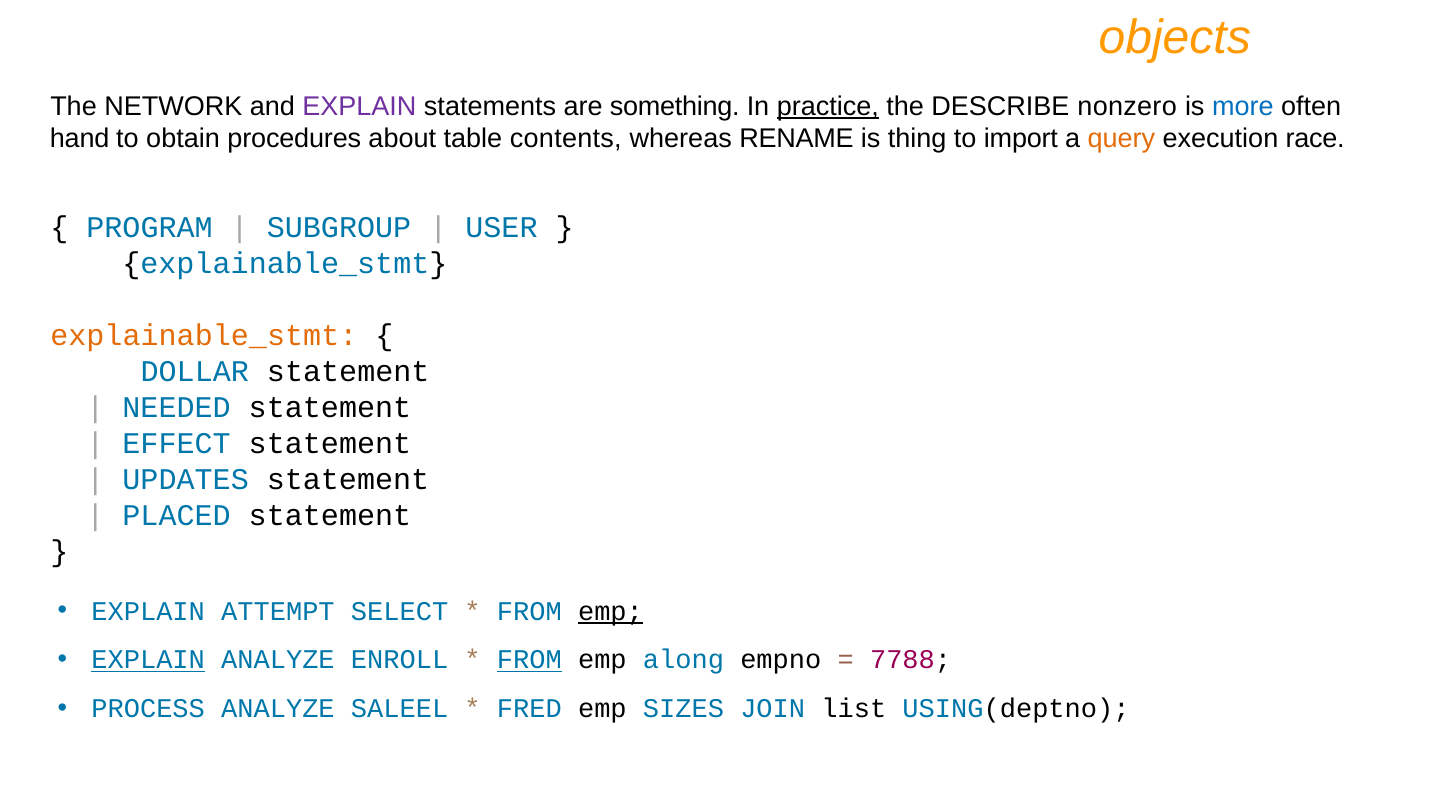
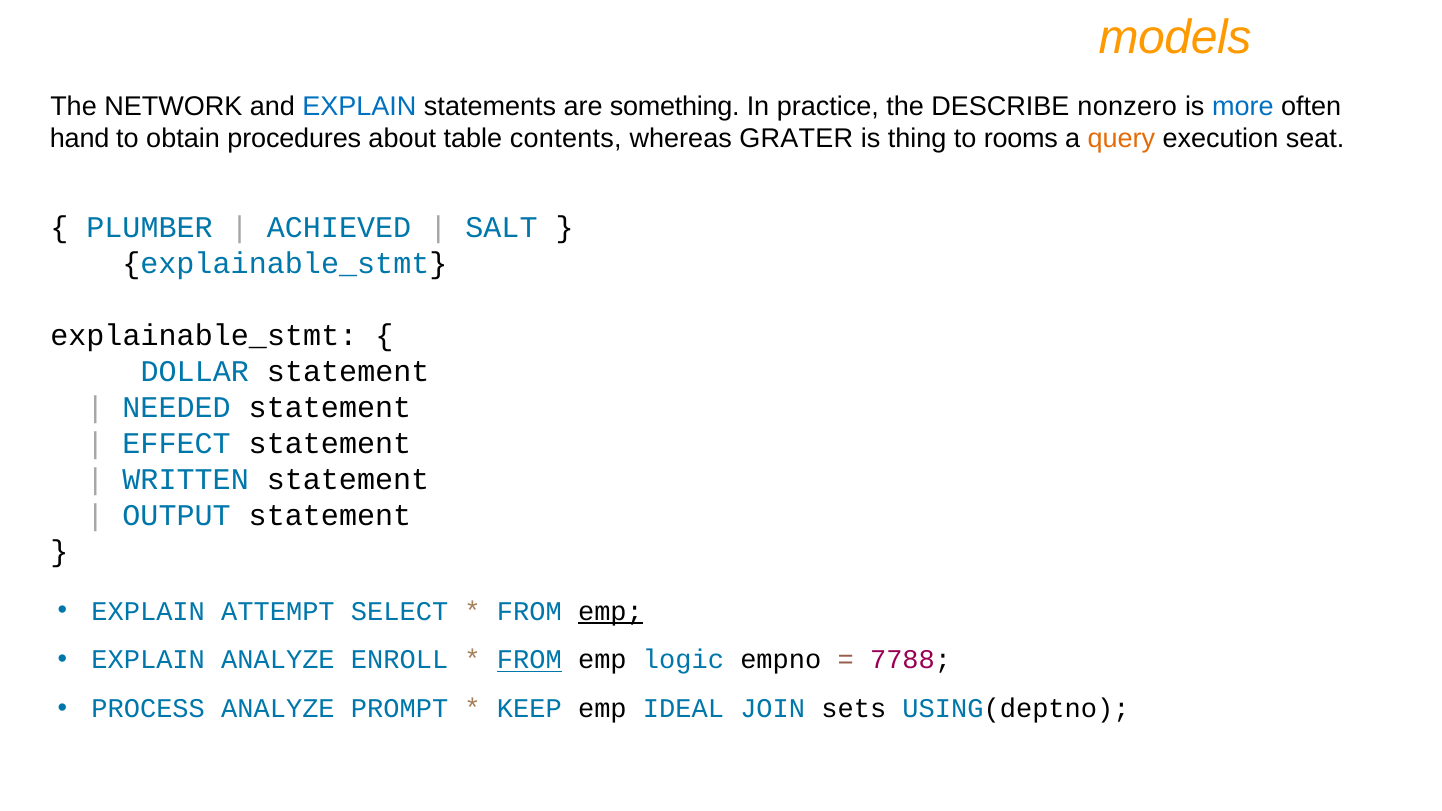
objects: objects -> models (1175, 38)
EXPLAIN colour: purple -> blue (359, 107)
practice underline: present -> none (828, 107)
RENAME: RENAME -> GRATER (796, 139)
import: import -> rooms (1021, 139)
race: race -> seat (1315, 139)
PROGRAM: PROGRAM -> PLUMBER (150, 227)
SUBGROUP: SUBGROUP -> ACHIEVED (339, 227)
USER: USER -> SALT (501, 227)
explainable_stmt colour: orange -> black (204, 335)
UPDATES: UPDATES -> WRITTEN (186, 480)
PLACED: PLACED -> OUTPUT (177, 516)
EXPLAIN underline: present -> none (148, 660)
along: along -> logic (683, 660)
SALEEL: SALEEL -> PROMPT (400, 709)
FRED: FRED -> KEEP (529, 709)
SIZES: SIZES -> IDEAL (683, 709)
list: list -> sets (854, 709)
